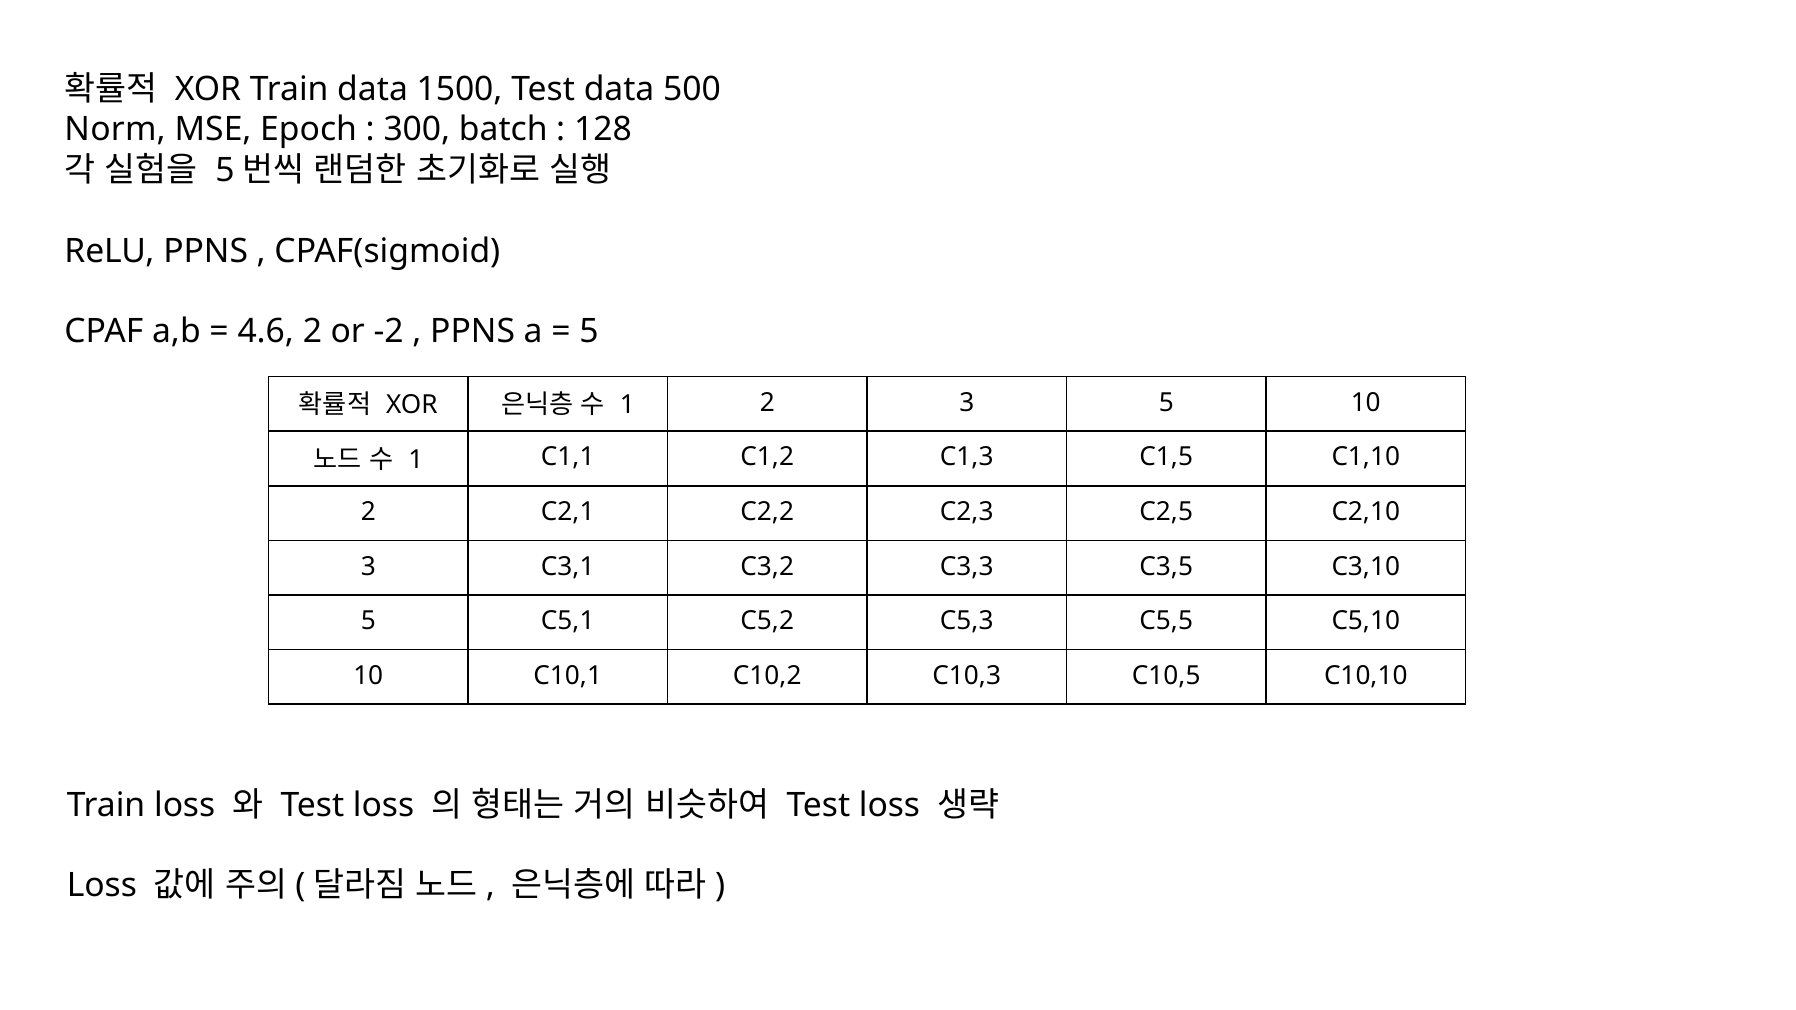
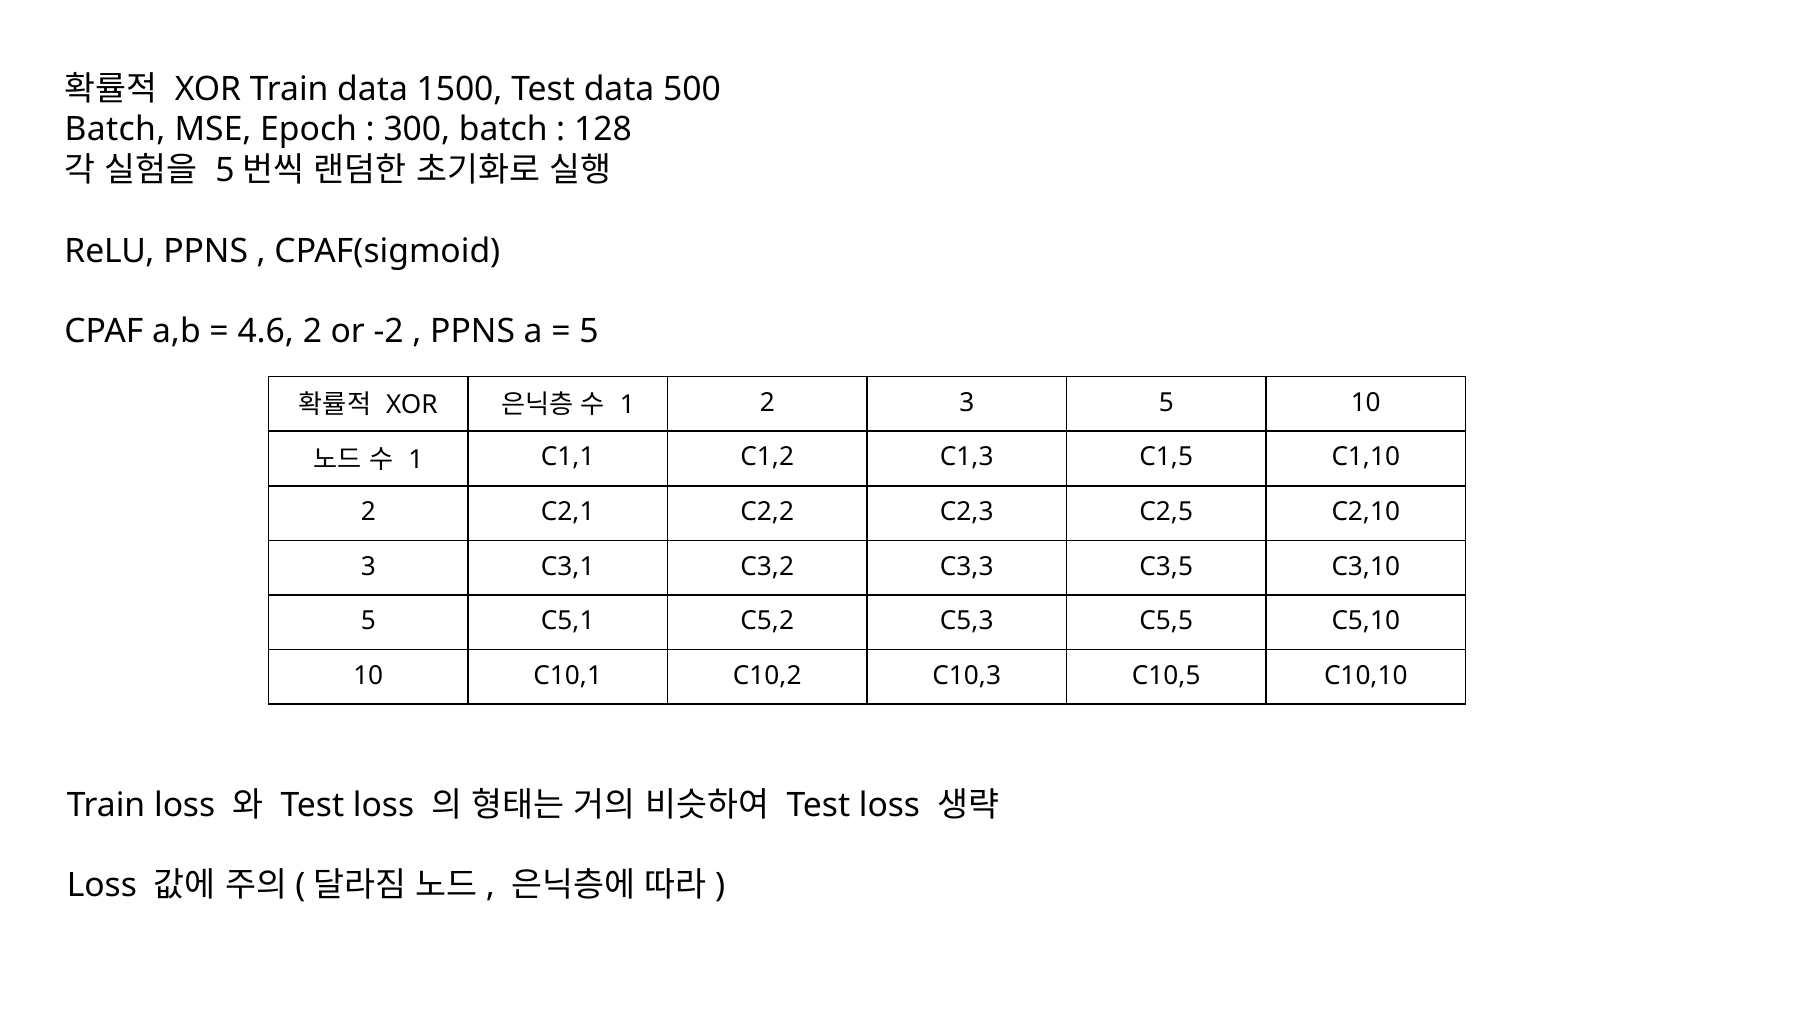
Norm: Norm -> Batch (115, 130)
